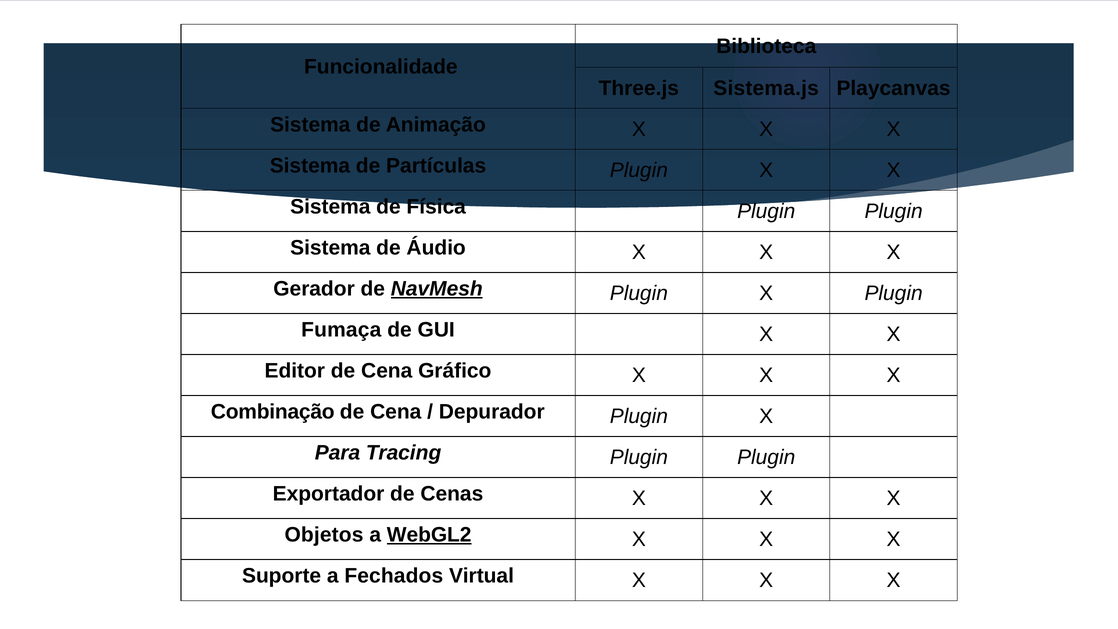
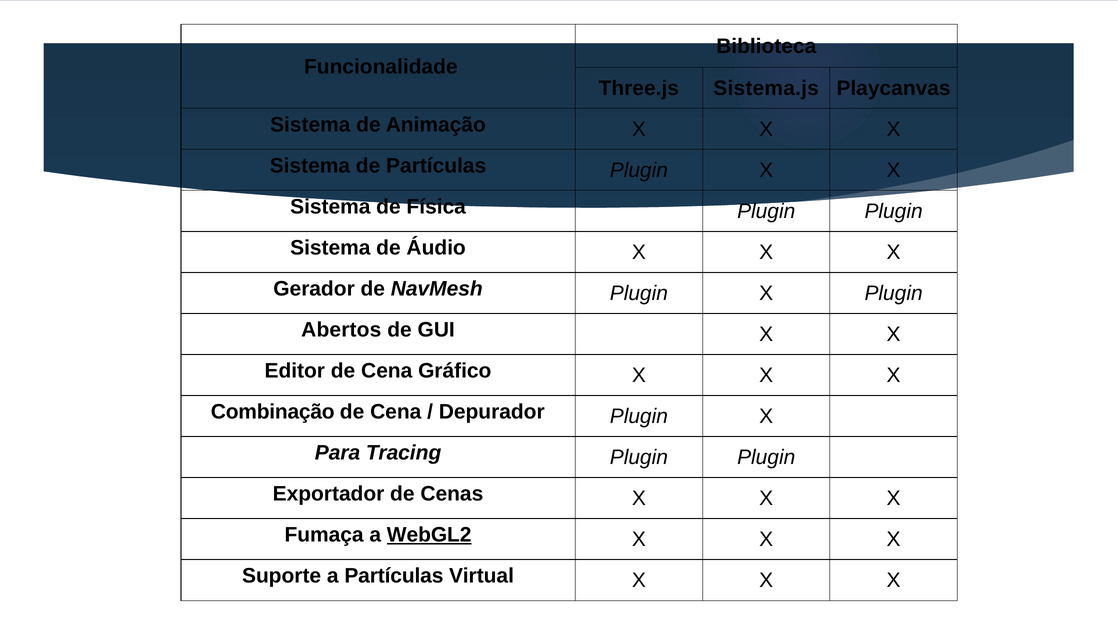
NavMesh underline: present -> none (437, 289)
Fumaça: Fumaça -> Abertos (341, 330)
Objetos: Objetos -> Fumaça (324, 535)
a Fechados: Fechados -> Partículas (394, 576)
